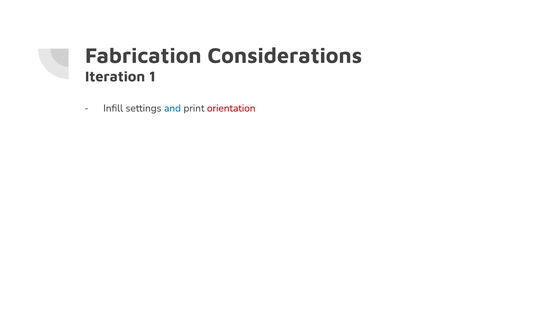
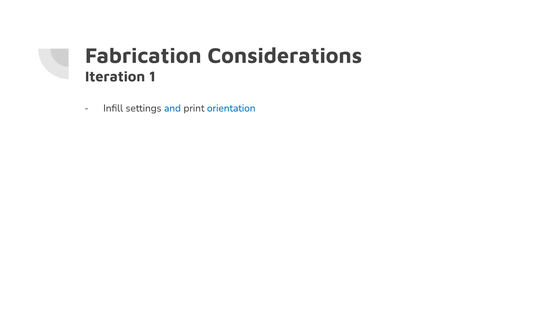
orientation colour: red -> blue (231, 108)
